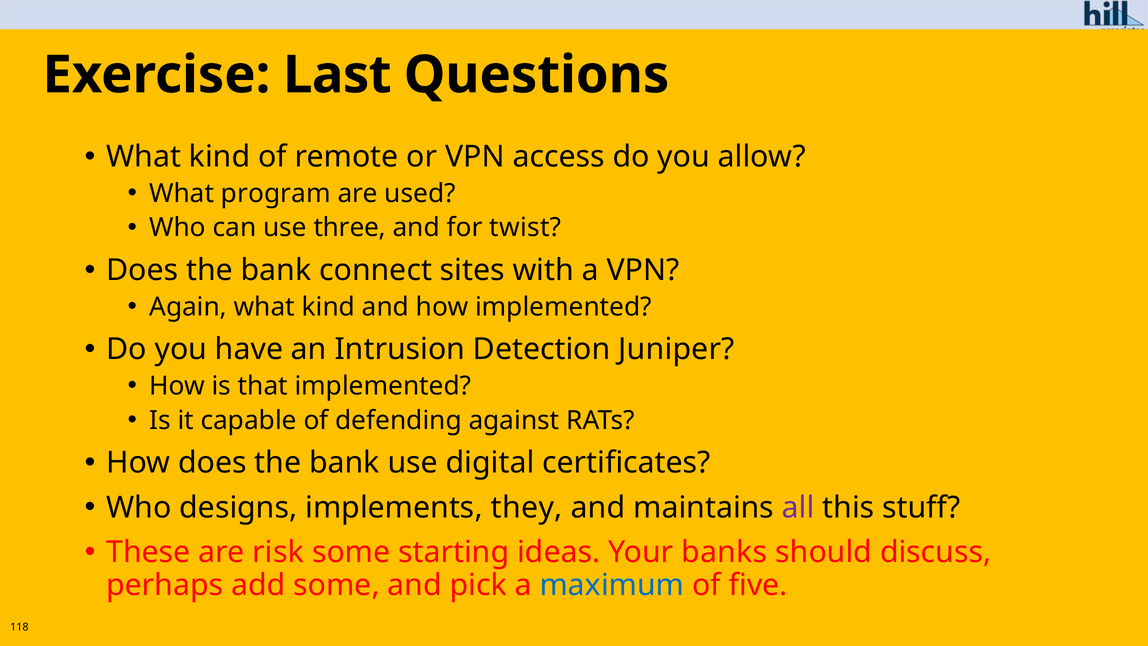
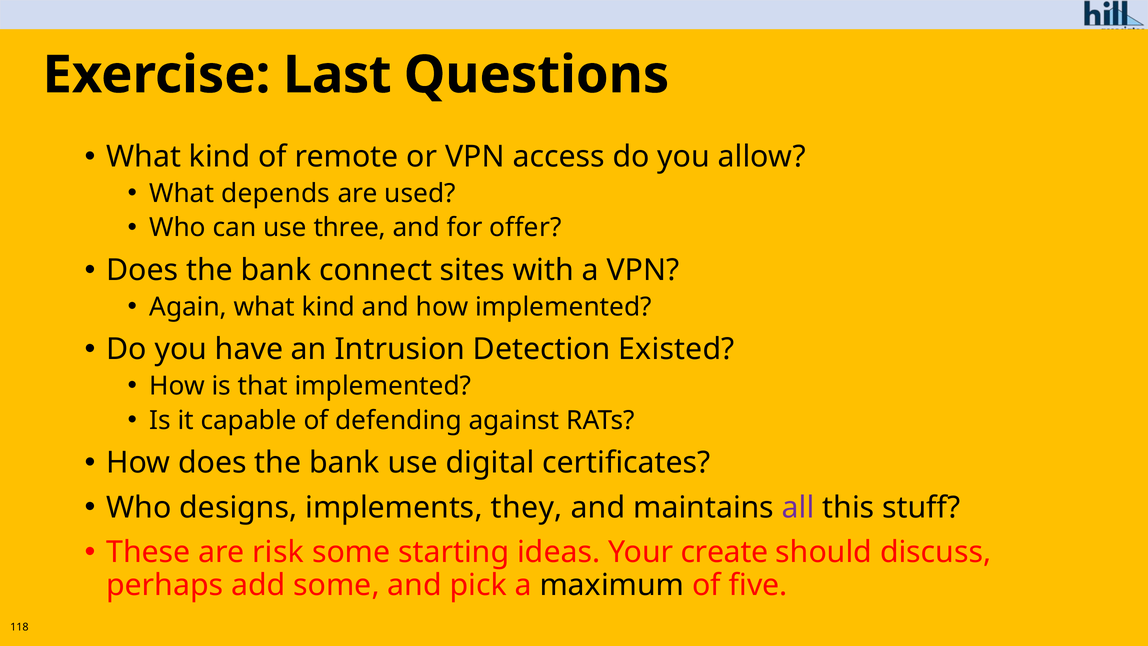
program: program -> depends (276, 193)
twist: twist -> offer (525, 228)
Juniper: Juniper -> Existed (676, 349)
banks: banks -> create (725, 552)
maximum colour: blue -> black (612, 585)
